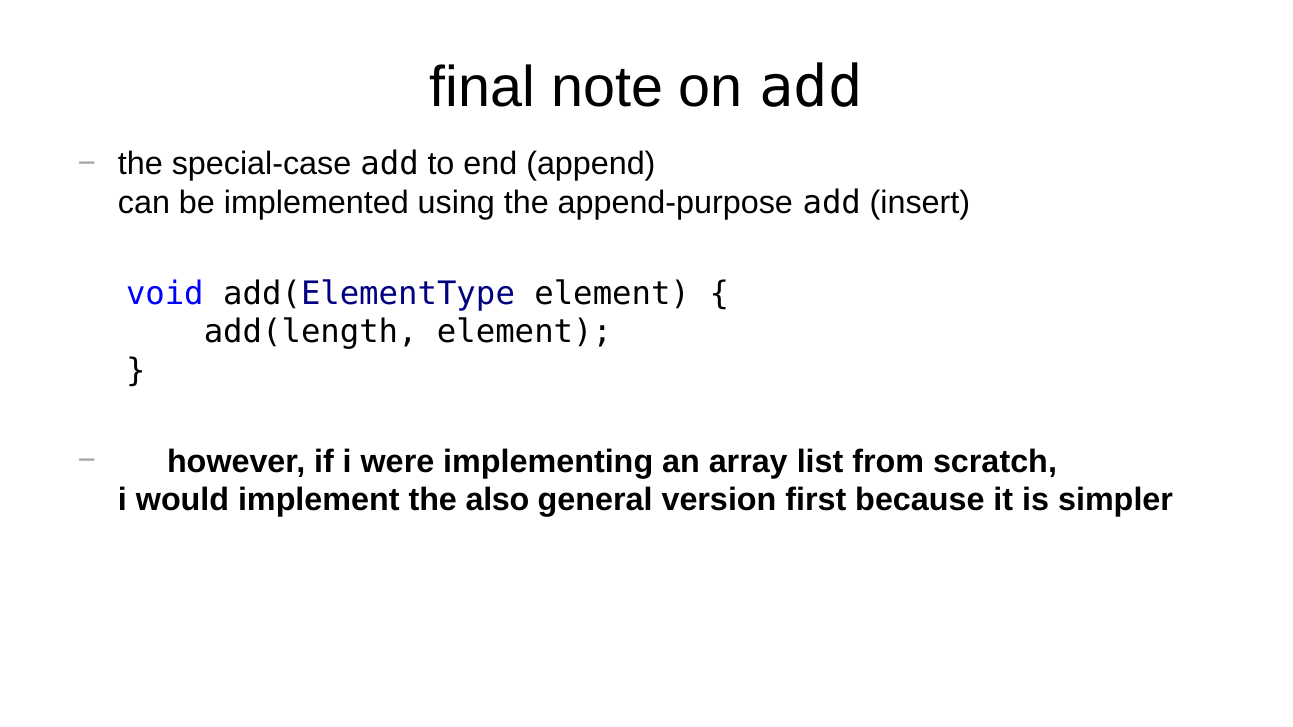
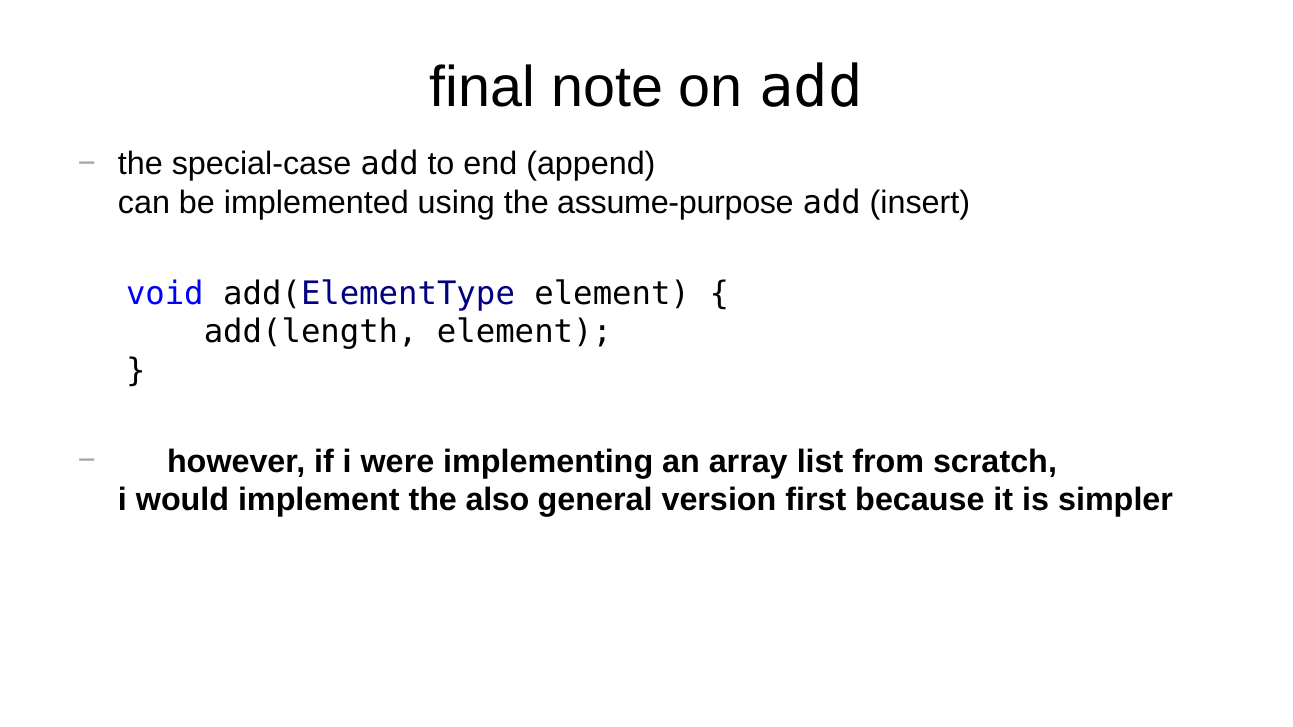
append-purpose: append-purpose -> assume-purpose (675, 203)
